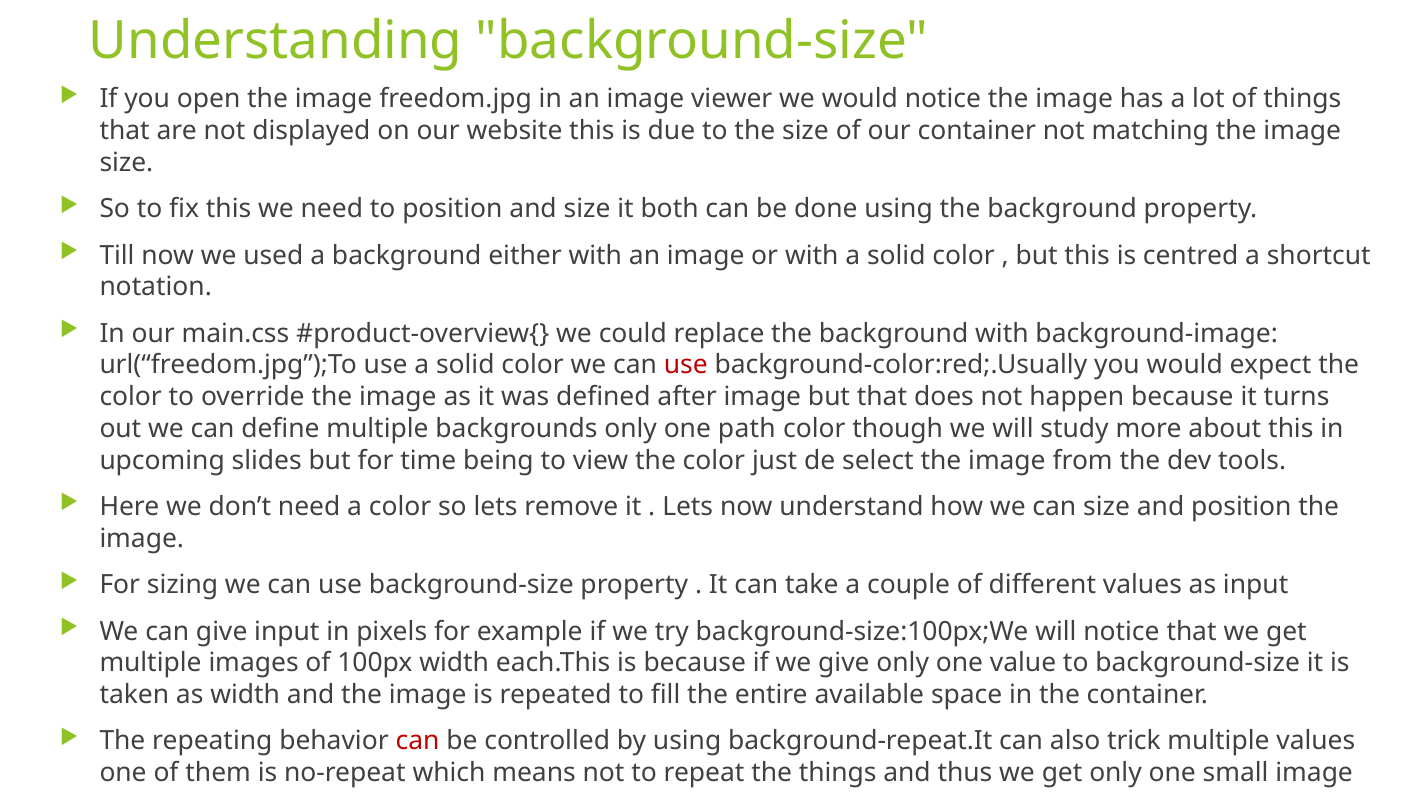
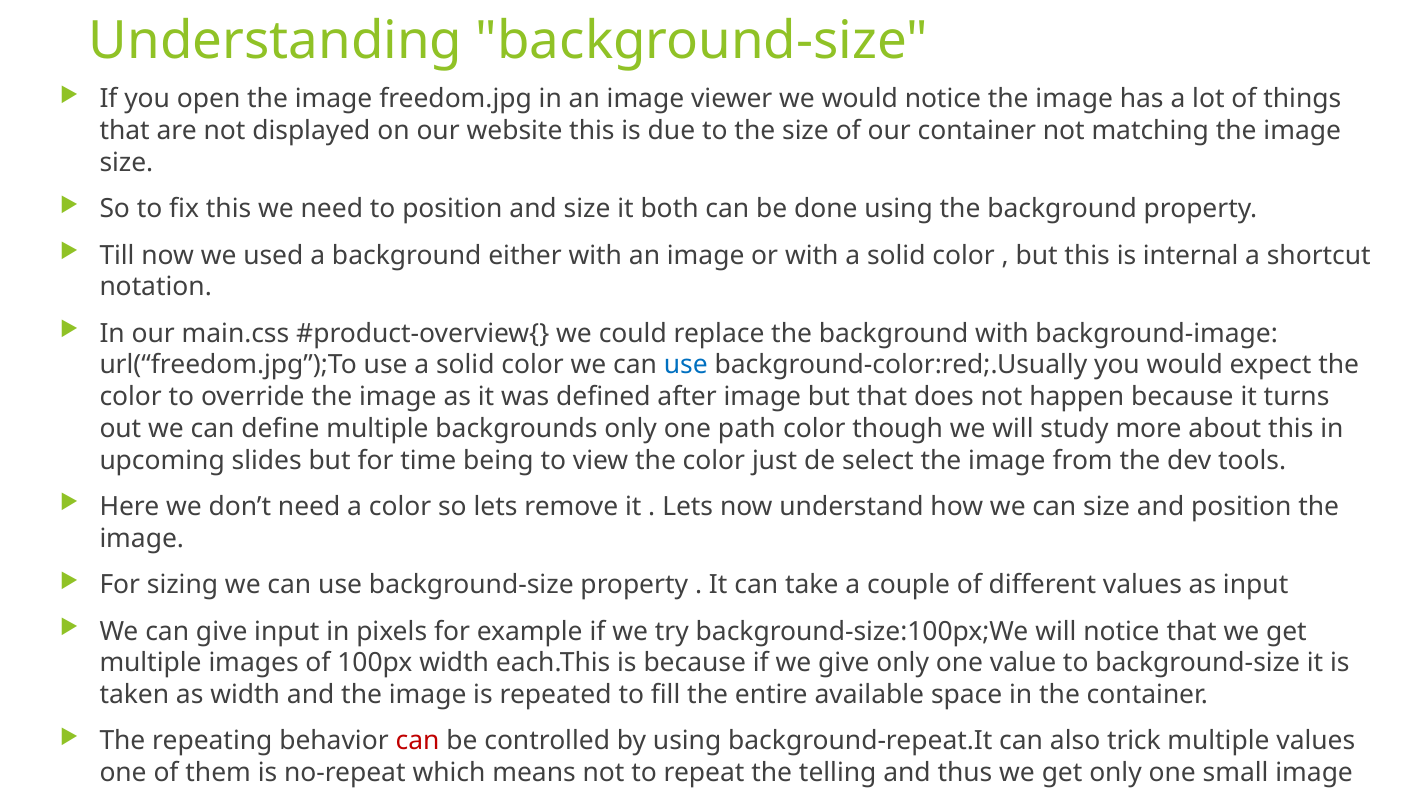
centred: centred -> internal (1191, 255)
use colour: red -> blue (686, 365)
the things: things -> telling (838, 773)
